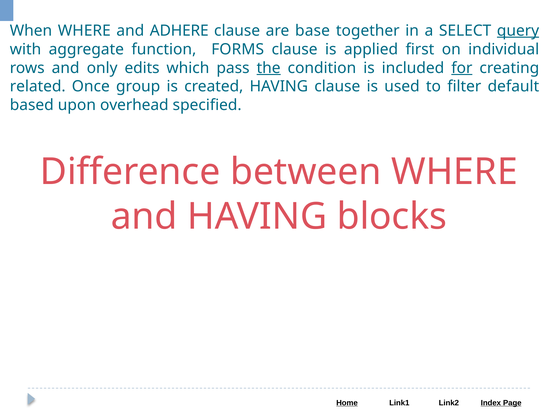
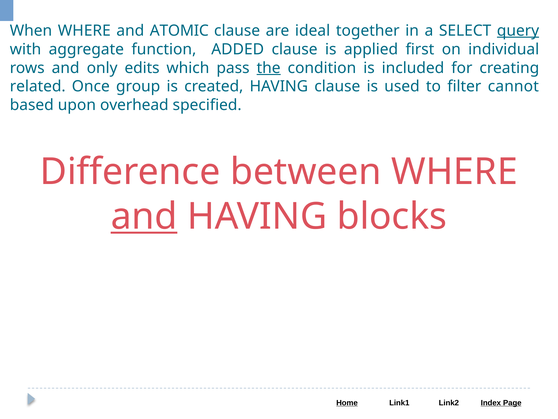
ADHERE: ADHERE -> ATOMIC (179, 31)
base: base -> ideal (313, 31)
FORMS: FORMS -> ADDED (238, 49)
for underline: present -> none (462, 68)
default: default -> cannot (513, 86)
and underline: none -> present (144, 216)
